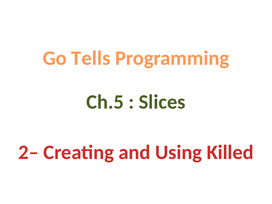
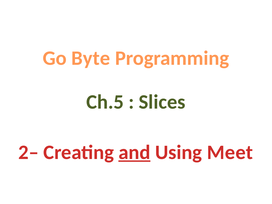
Tells: Tells -> Byte (91, 58)
and underline: none -> present (134, 152)
Killed: Killed -> Meet (230, 152)
